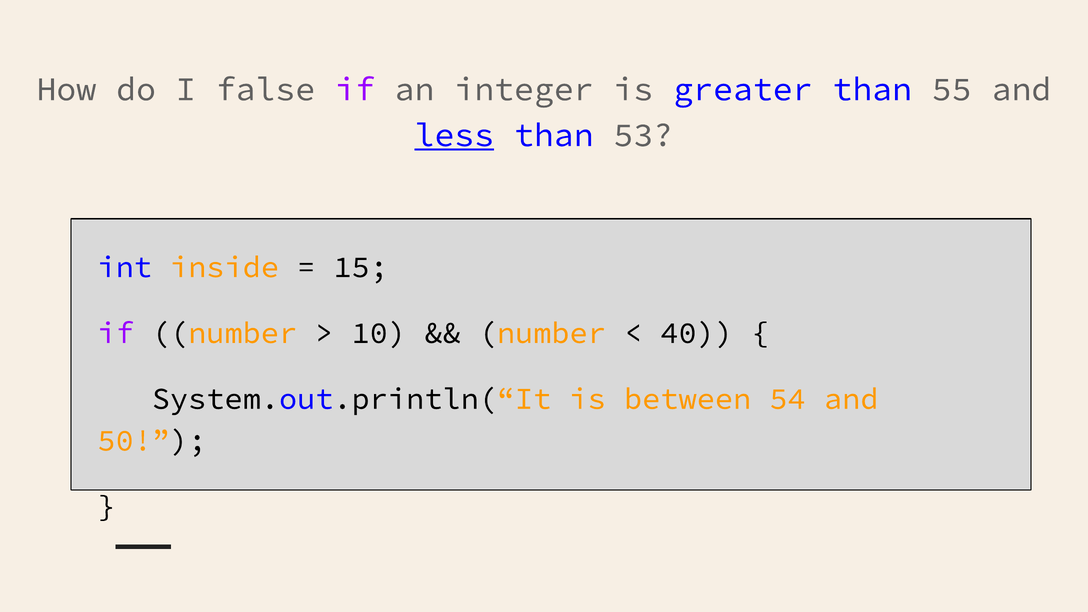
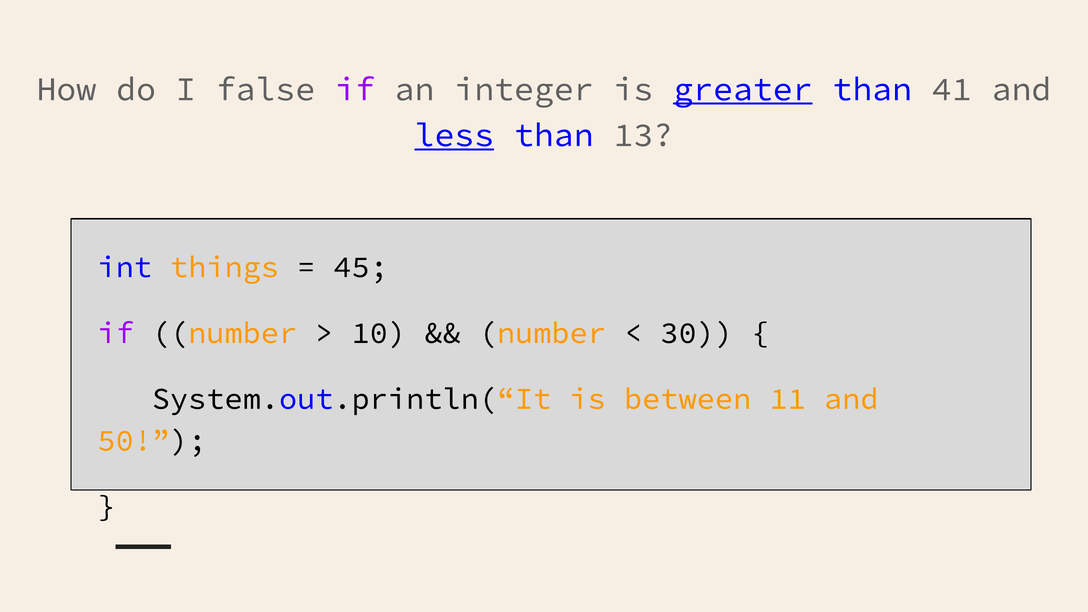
greater underline: none -> present (743, 89)
55: 55 -> 41 (952, 89)
53: 53 -> 13 (643, 135)
inside: inside -> things (224, 267)
15: 15 -> 45 (361, 267)
40: 40 -> 30 (697, 333)
54: 54 -> 11 (788, 399)
